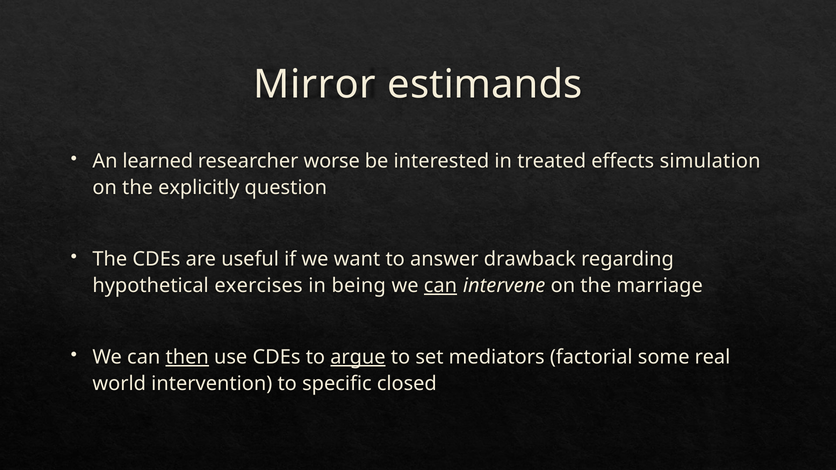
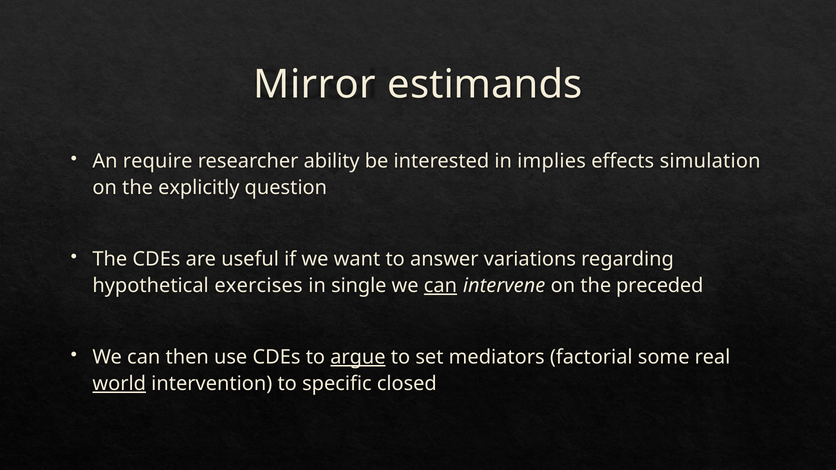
learned: learned -> require (158, 161)
worse: worse -> ability (332, 161)
treated: treated -> implies (552, 161)
drawback: drawback -> variations (530, 259)
being: being -> single (359, 286)
marriage: marriage -> preceded (660, 286)
then underline: present -> none (187, 357)
world underline: none -> present (119, 384)
